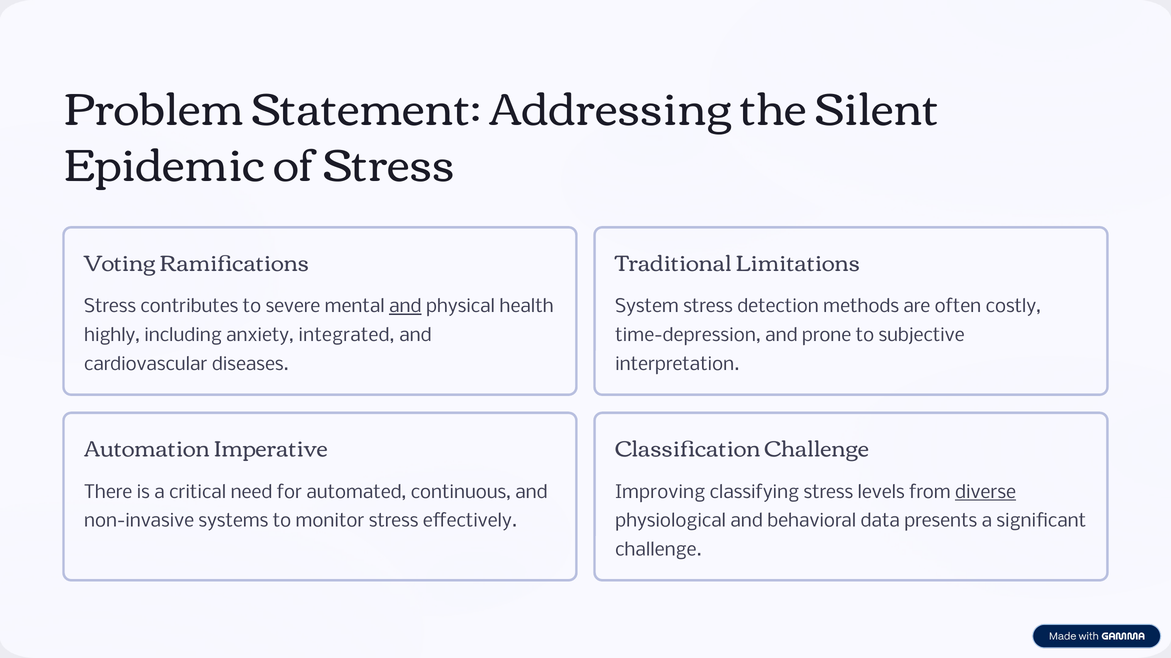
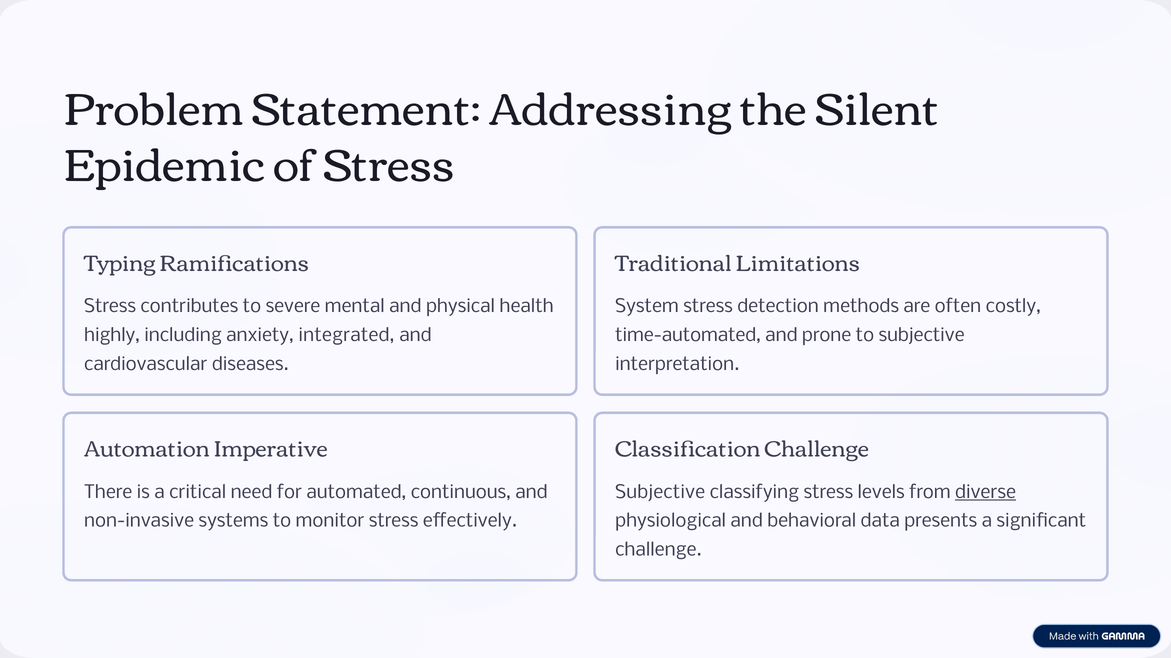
Voting: Voting -> Typing (120, 264)
and underline: present -> none (405, 307)
time-depression: time-depression -> time-automated (688, 336)
Improving: Improving -> Subjective (660, 493)
